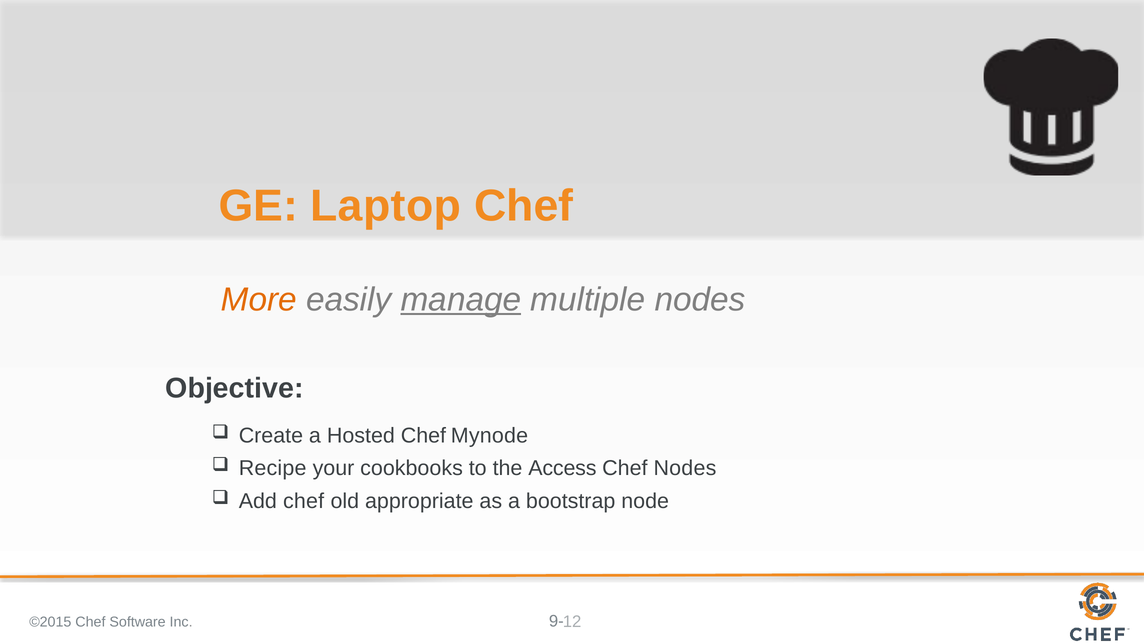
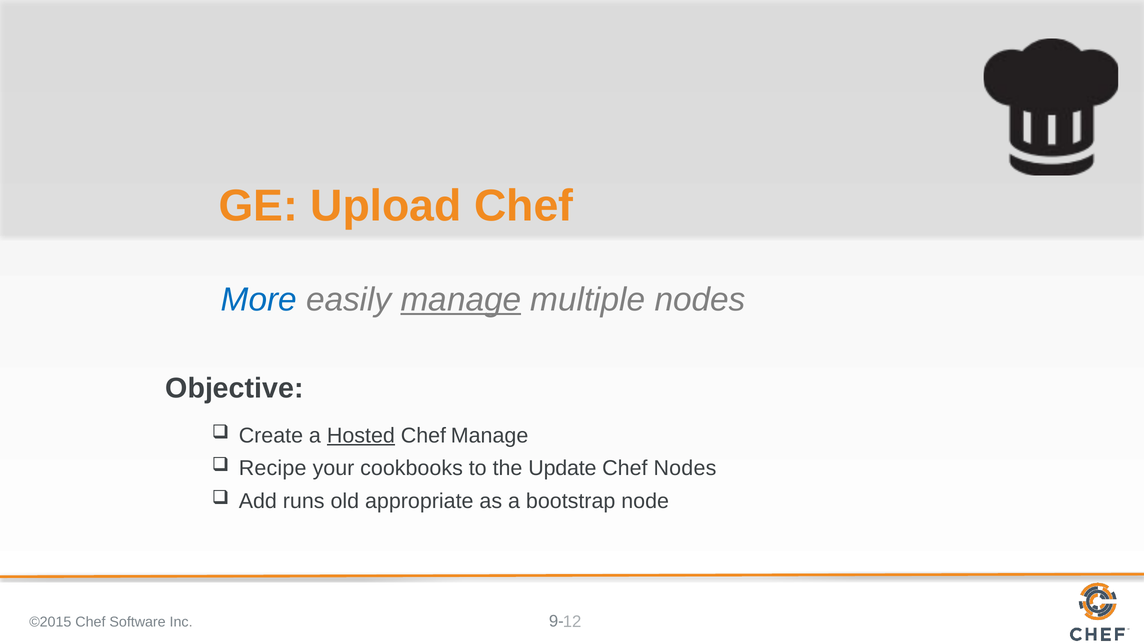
Laptop: Laptop -> Upload (386, 206)
More colour: orange -> blue (259, 300)
Hosted underline: none -> present (361, 436)
Chef Mynode: Mynode -> Manage (490, 436)
Access: Access -> Update (562, 469)
Add chef: chef -> runs (304, 502)
